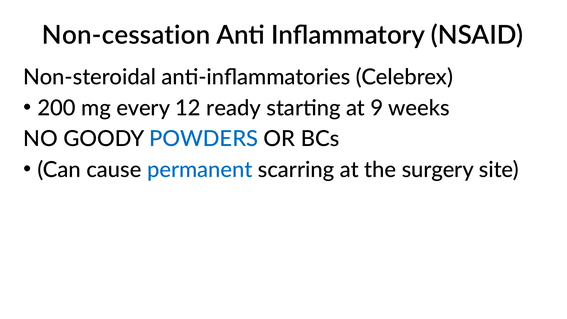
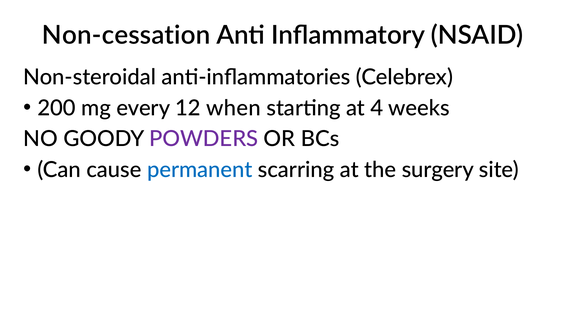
ready: ready -> when (234, 108)
9: 9 -> 4 (377, 108)
POWDERS colour: blue -> purple (204, 139)
